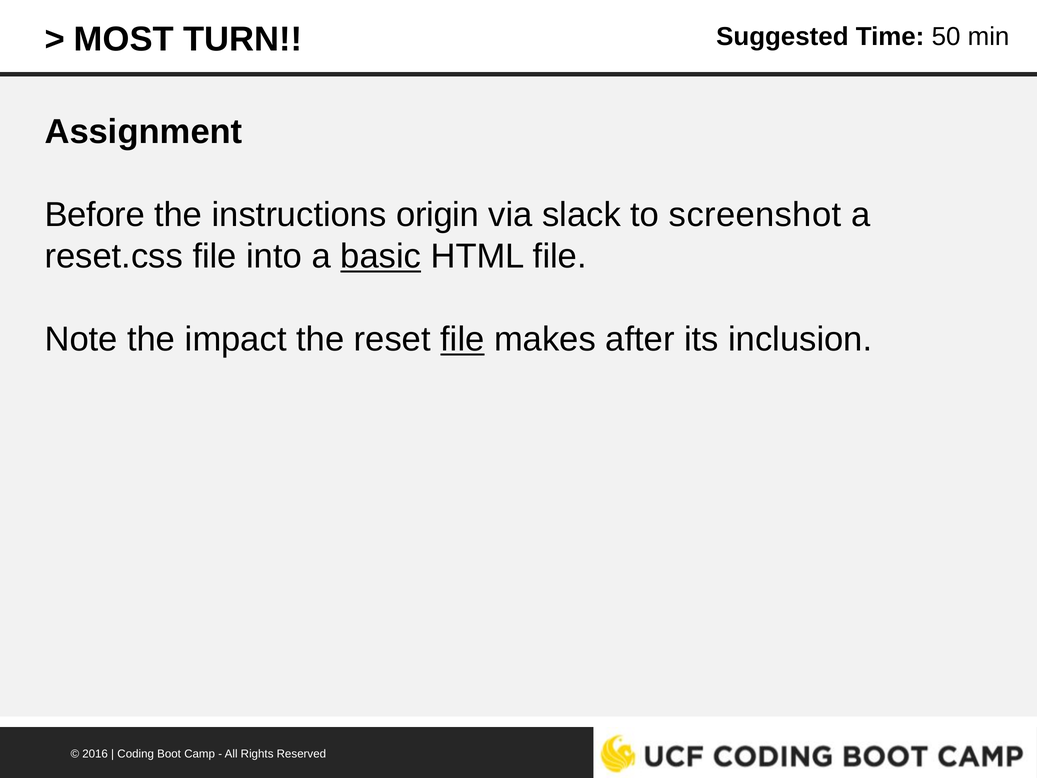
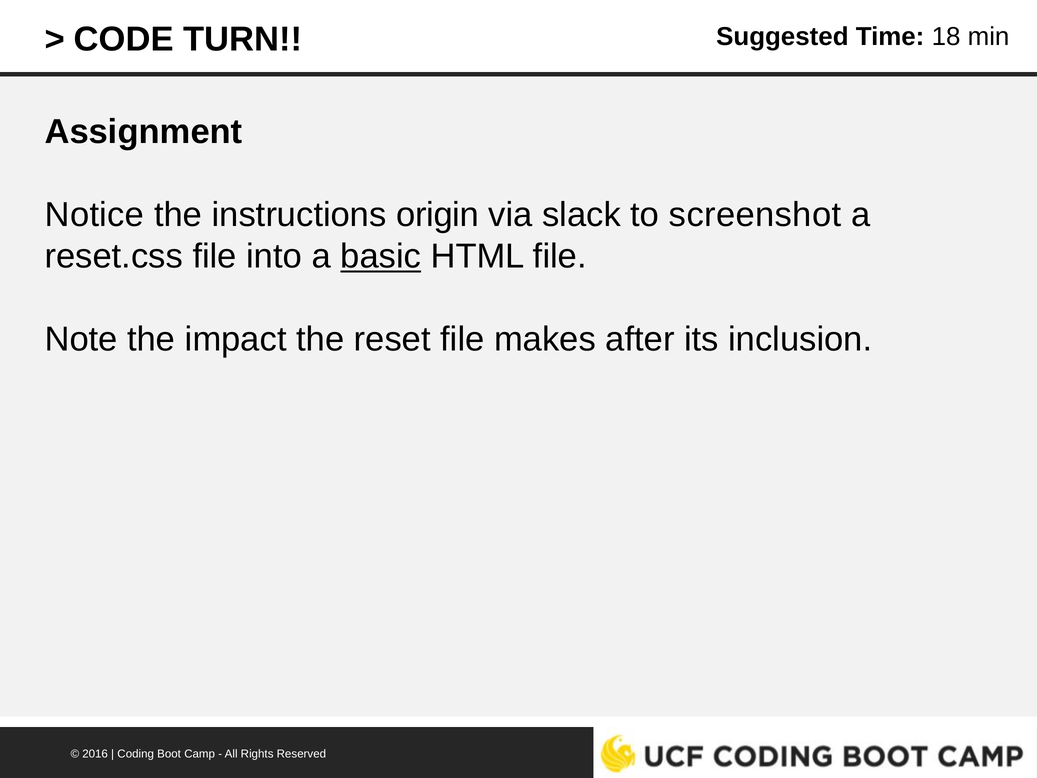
MOST: MOST -> CODE (124, 39)
50: 50 -> 18 (946, 37)
Before: Before -> Notice (94, 215)
file underline: present -> none (462, 339)
